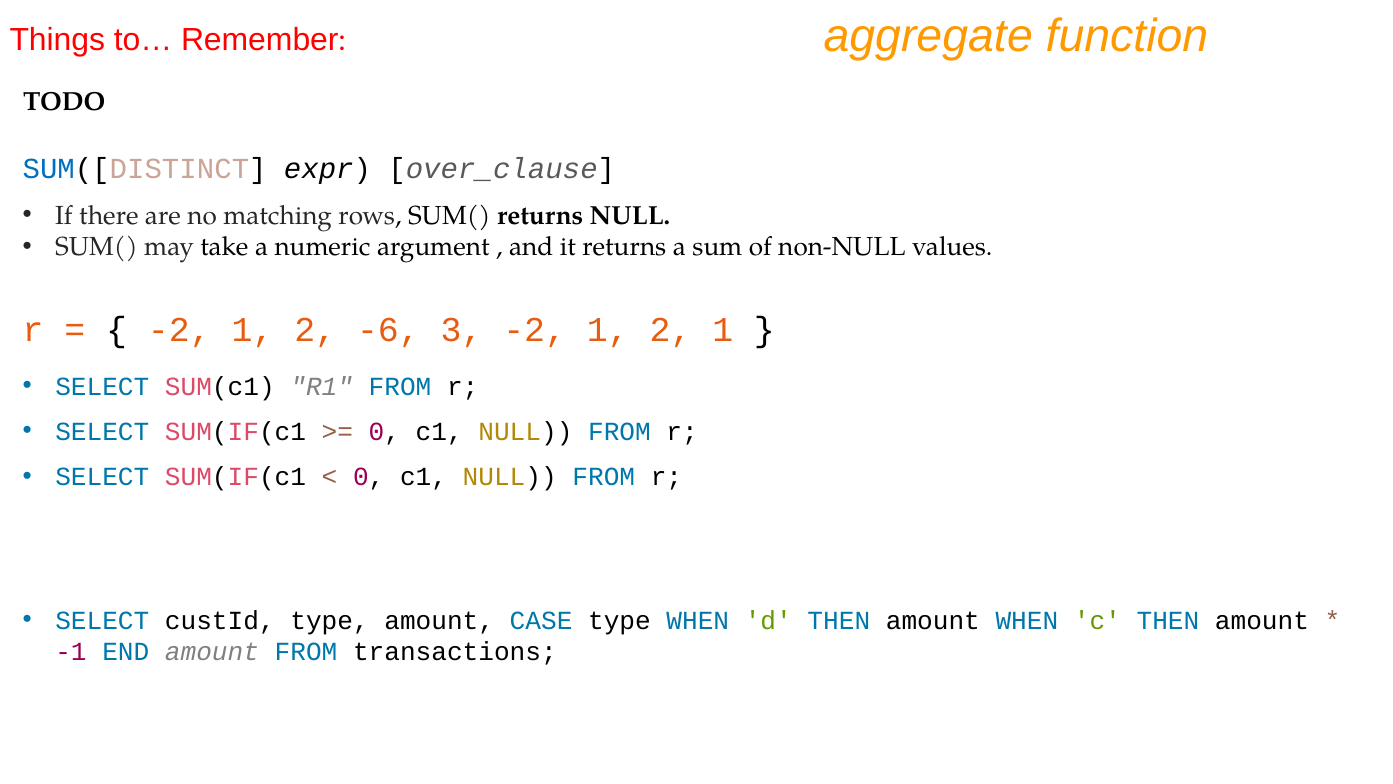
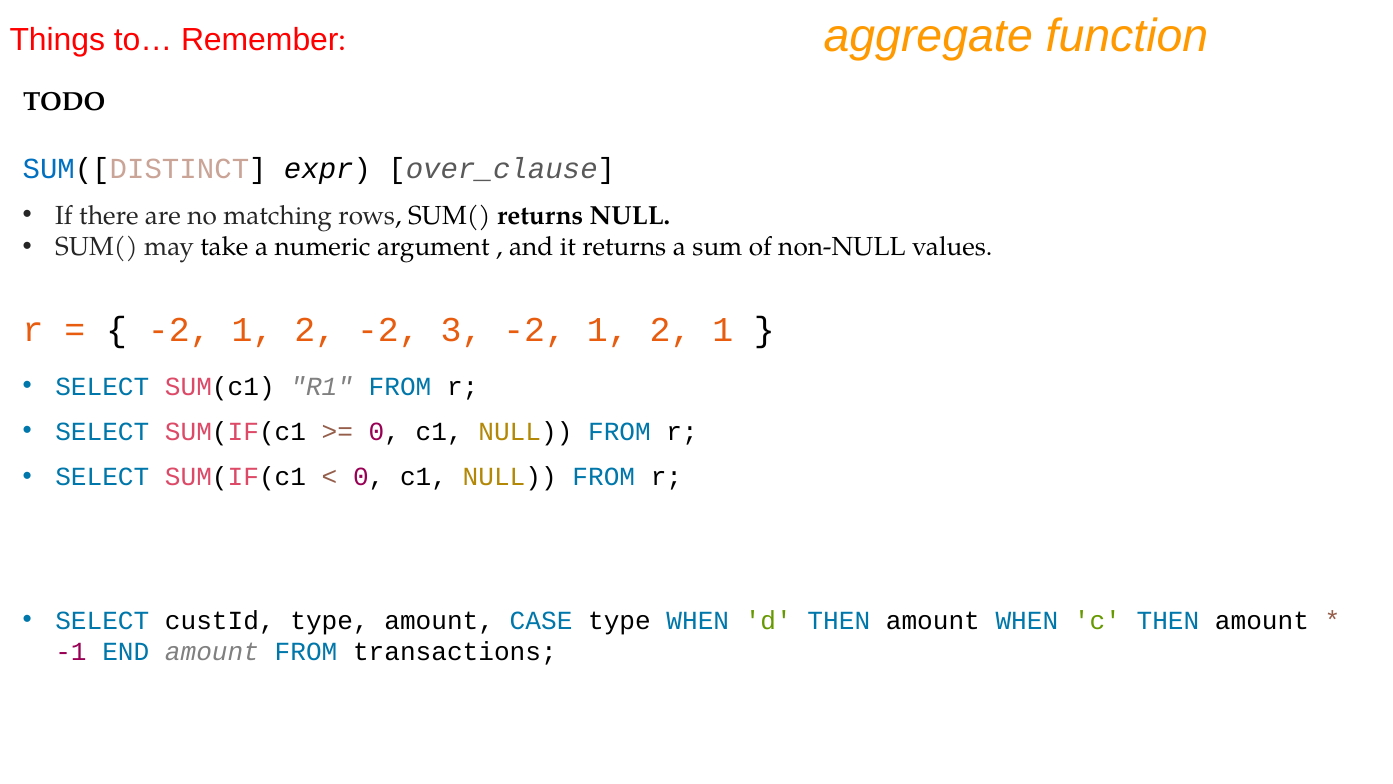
2 -6: -6 -> -2 (388, 329)
